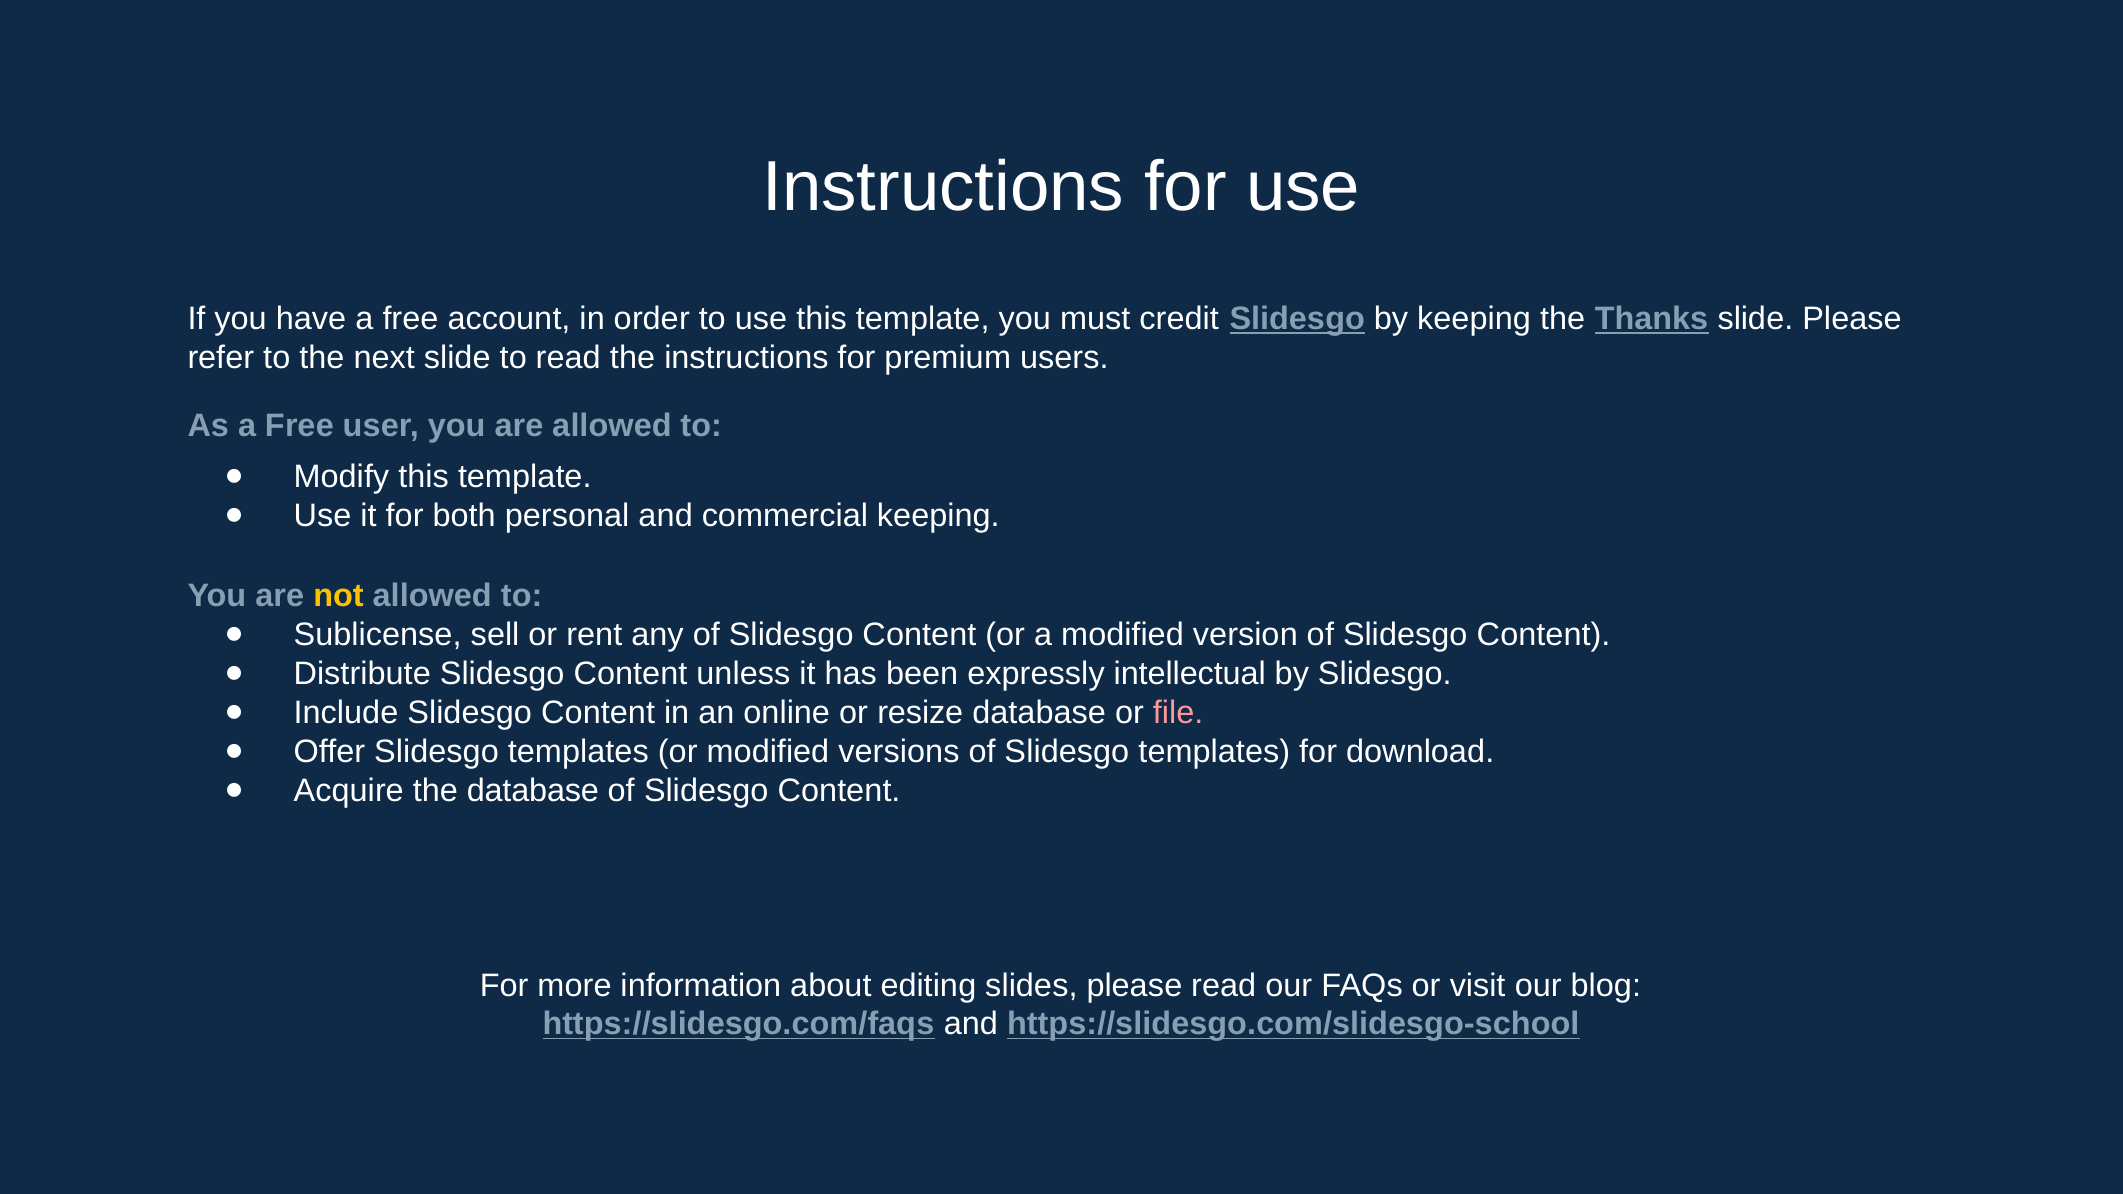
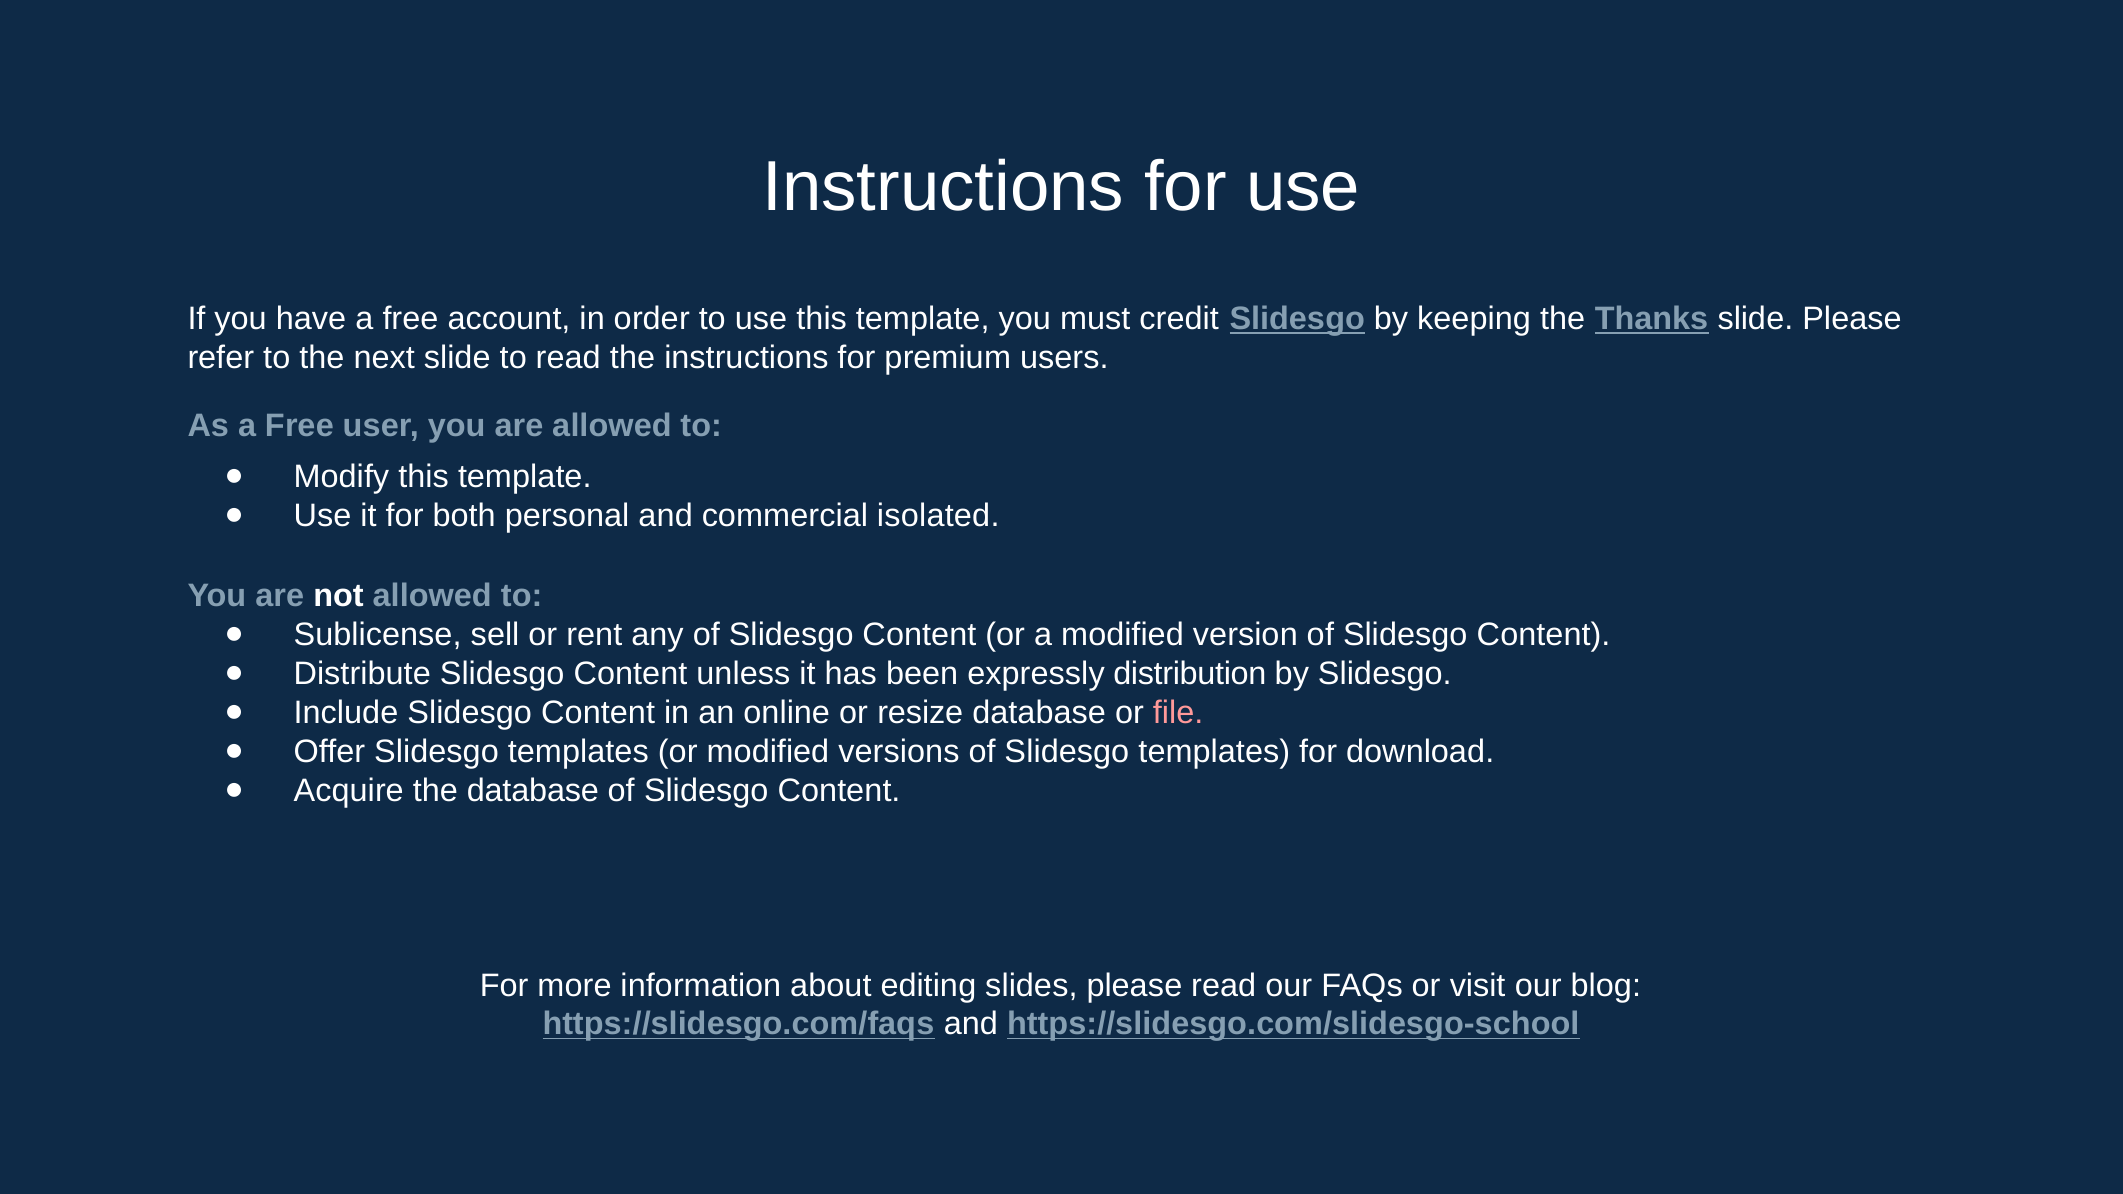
commercial keeping: keeping -> isolated (938, 516)
not colour: yellow -> white (338, 596)
intellectual: intellectual -> distribution (1190, 674)
